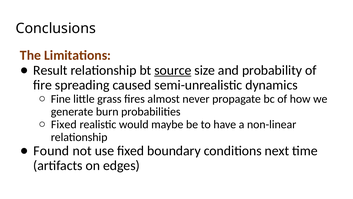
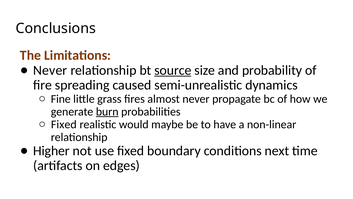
Result: Result -> Never (50, 70)
burn underline: none -> present (107, 111)
Found: Found -> Higher (51, 151)
